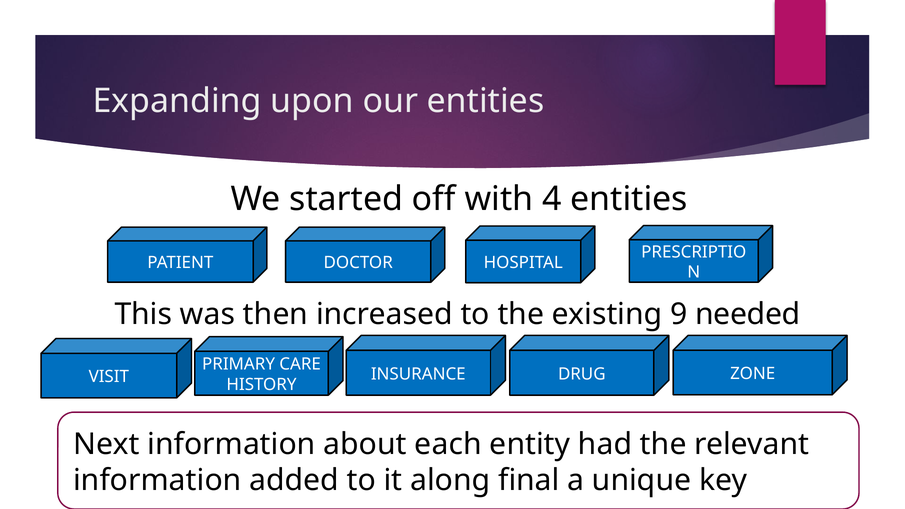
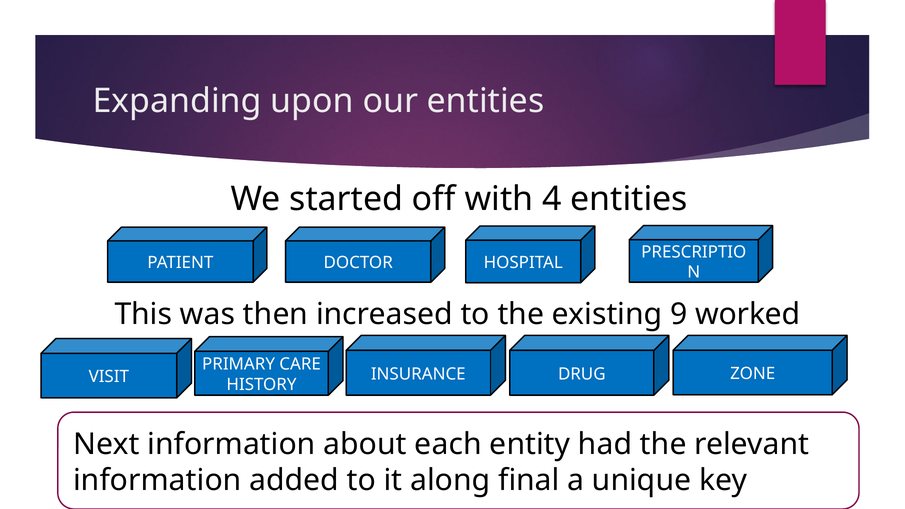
needed: needed -> worked (748, 314)
